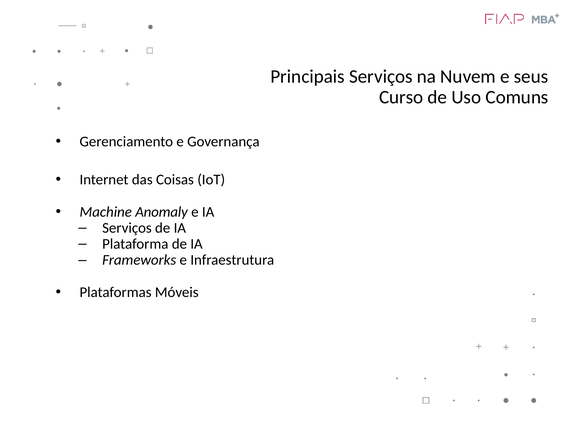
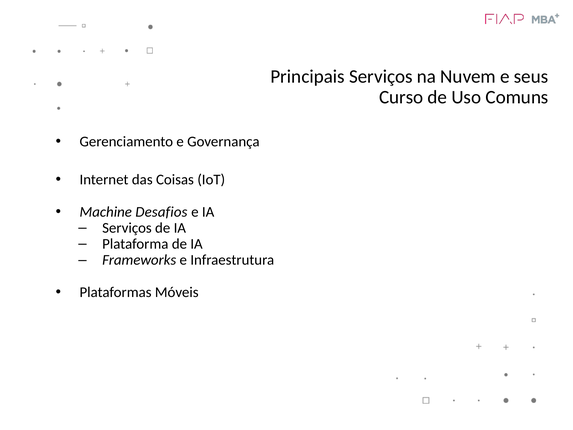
Anomaly: Anomaly -> Desafios (161, 212)
